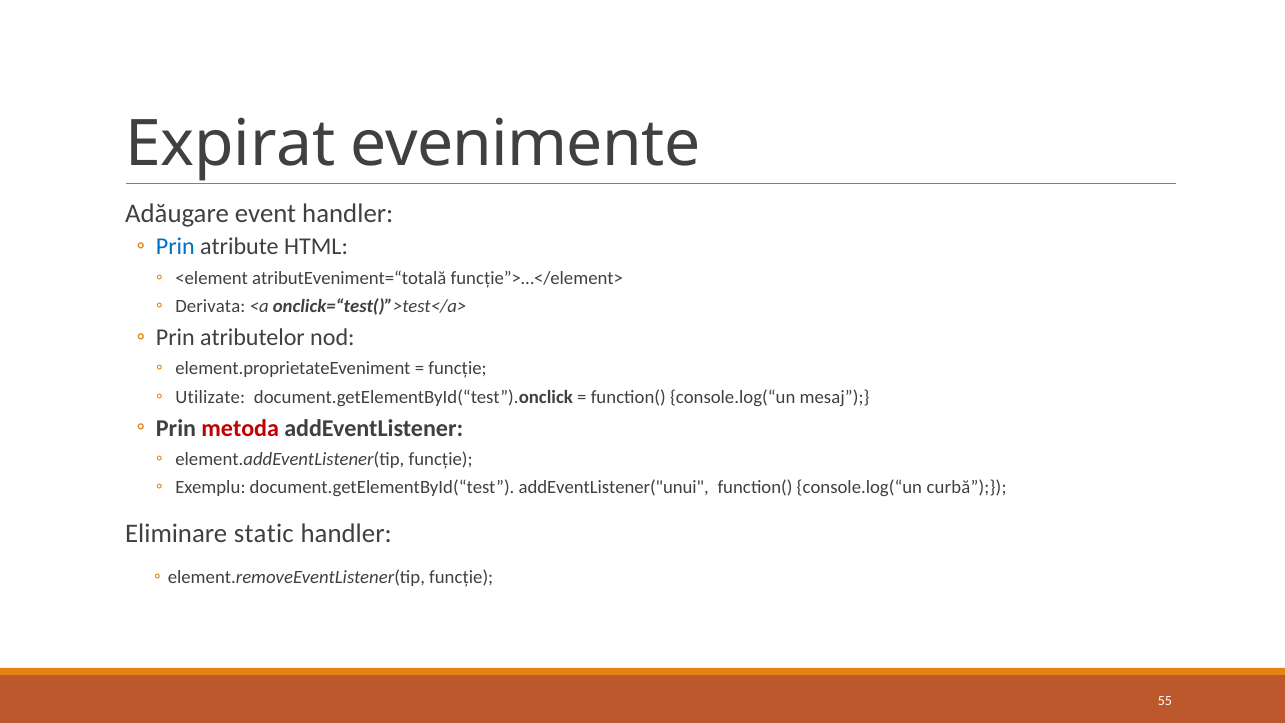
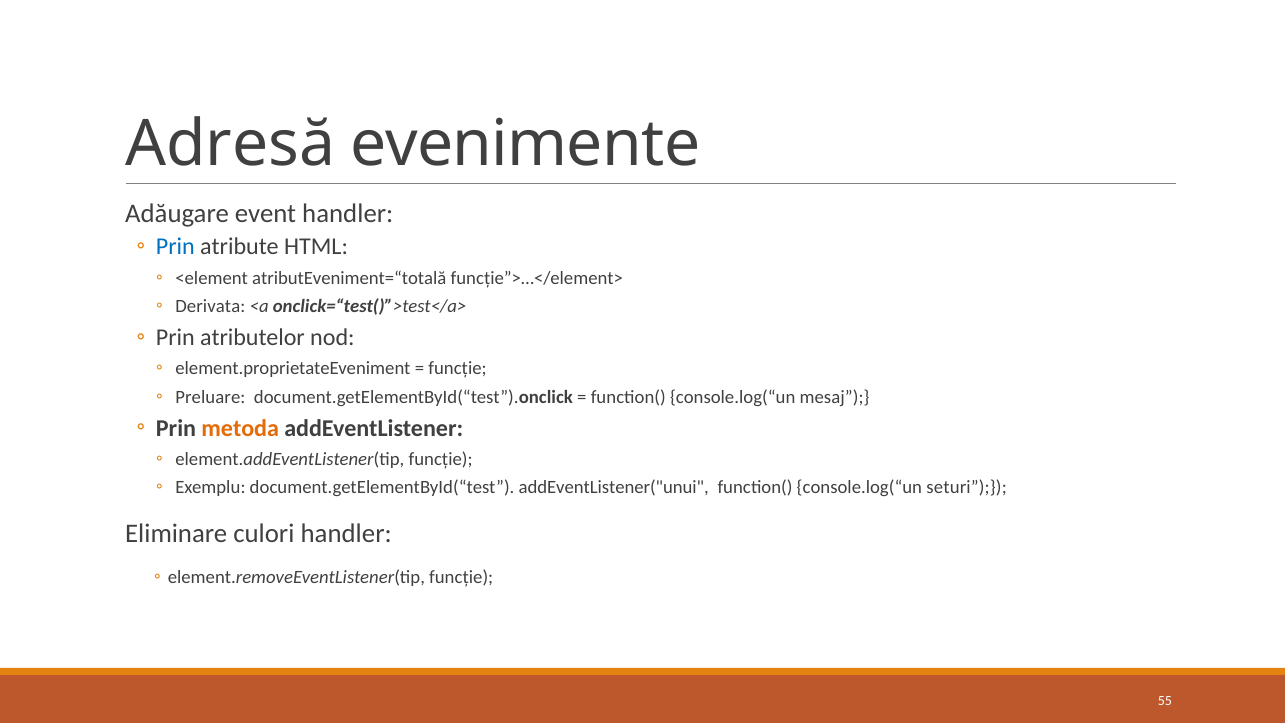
Expirat: Expirat -> Adresă (230, 144)
Utilizate: Utilizate -> Preluare (210, 397)
metoda colour: red -> orange (240, 428)
curbă: curbă -> seturi (967, 487)
static: static -> culori (264, 533)
